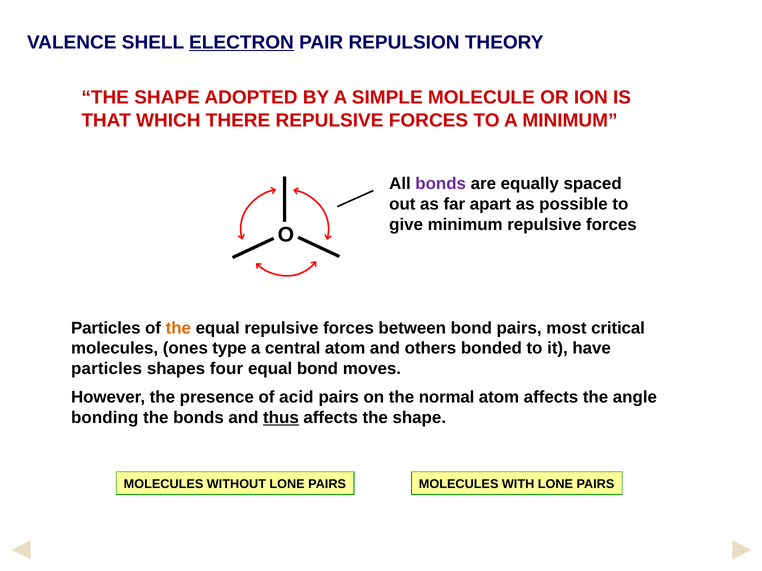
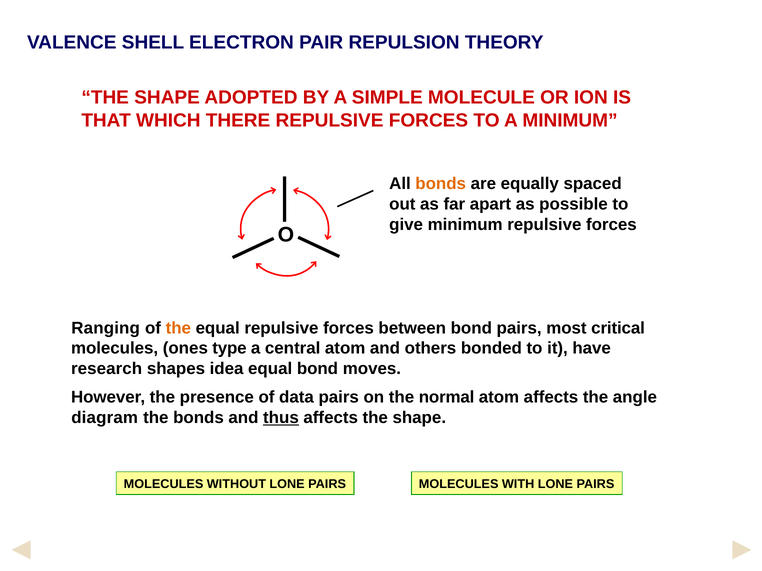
ELECTRON underline: present -> none (241, 42)
bonds colour: purple -> orange (441, 184)
Particles: Particles -> Ranging (106, 328)
particles: particles -> research (107, 369)
four: four -> idea (227, 369)
acid: acid -> data (296, 398)
bonding: bonding -> diagram (105, 418)
